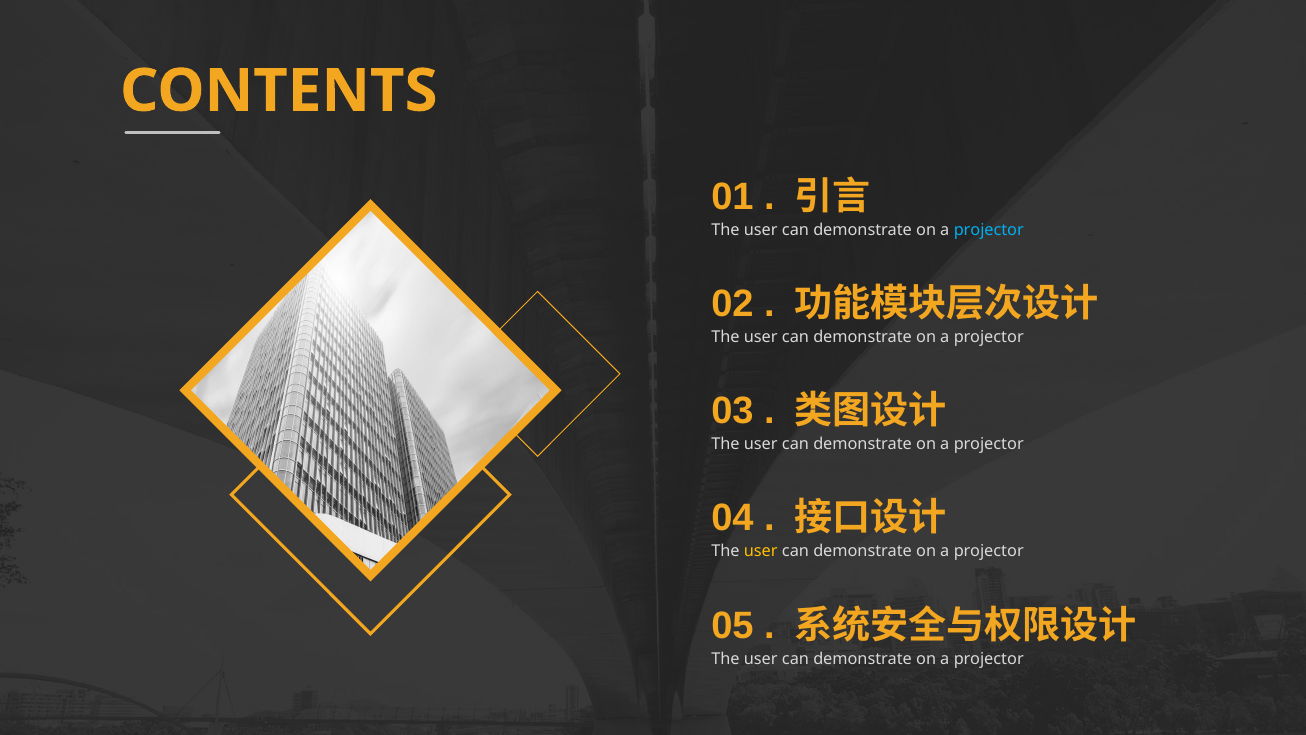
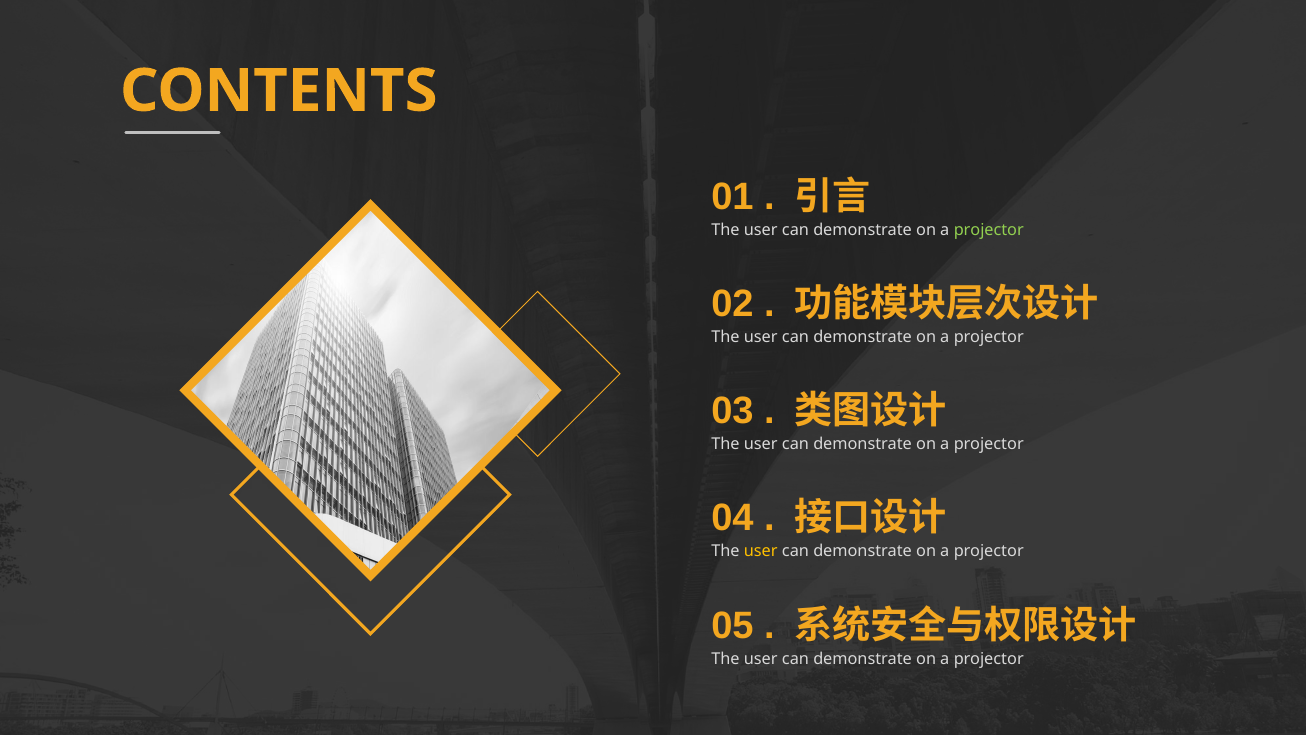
projector colour: light blue -> light green (989, 230)
